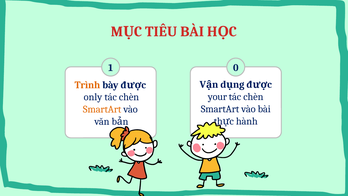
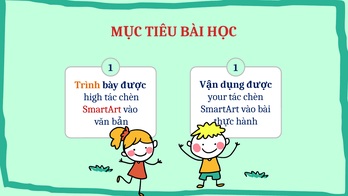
1 0: 0 -> 1 (236, 68)
only: only -> high (93, 97)
SmartArt colour: orange -> red (102, 109)
